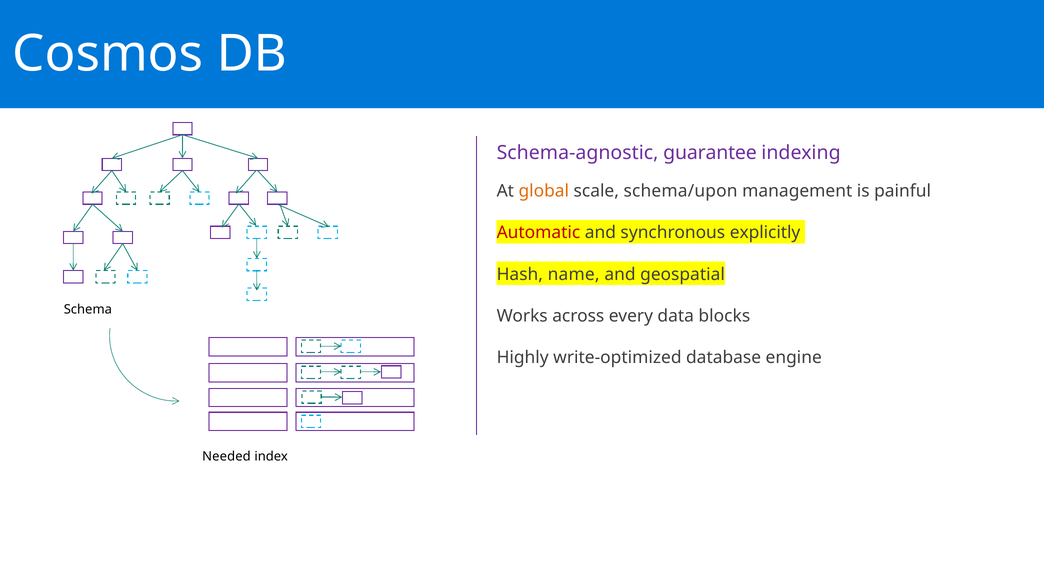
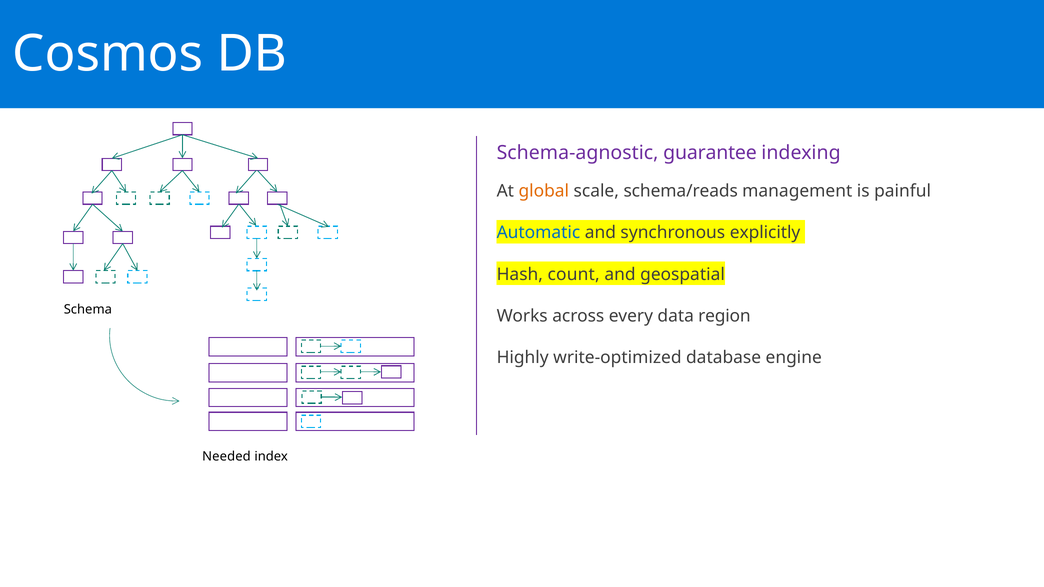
schema/upon: schema/upon -> schema/reads (681, 191)
Automatic colour: red -> blue (538, 233)
name: name -> count (574, 274)
blocks: blocks -> region (724, 316)
